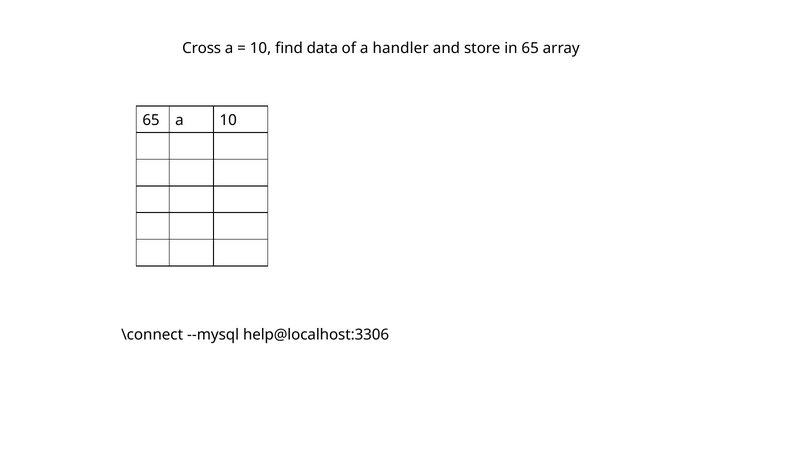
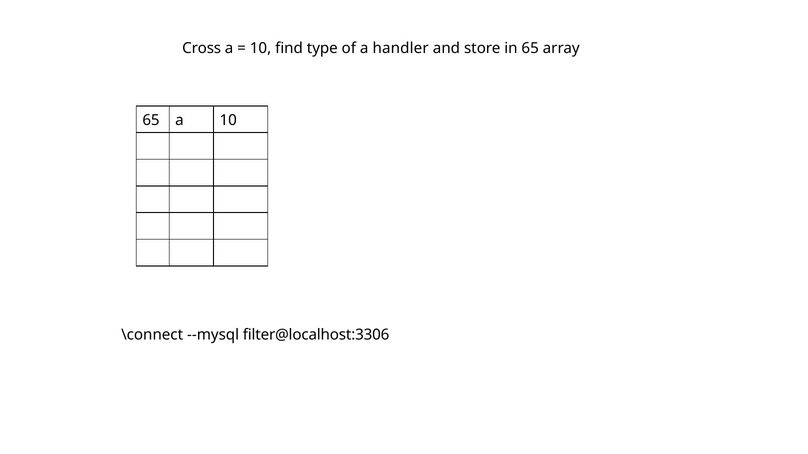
data: data -> type (322, 48)
help@localhost:3306: help@localhost:3306 -> filter@localhost:3306 (316, 335)
